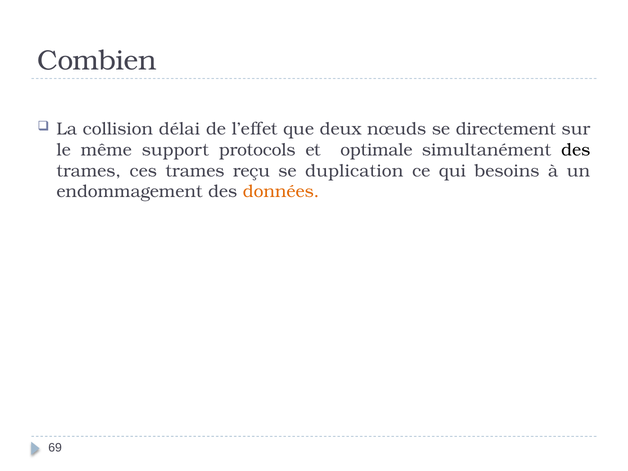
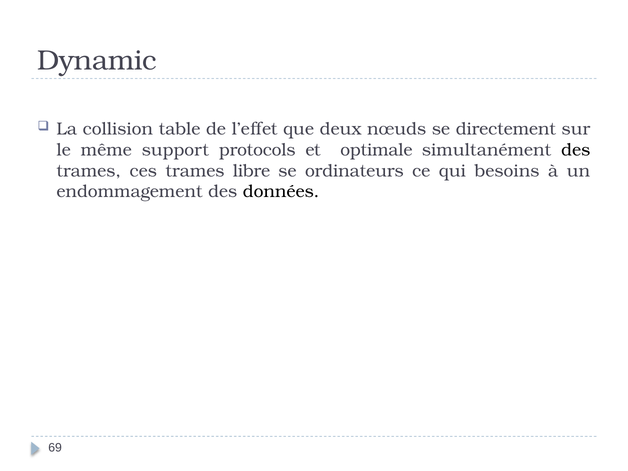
Combien: Combien -> Dynamic (97, 61)
délai: délai -> table (180, 129)
reçu: reçu -> libre (252, 171)
duplication: duplication -> ordinateurs (354, 171)
données colour: orange -> black (281, 192)
